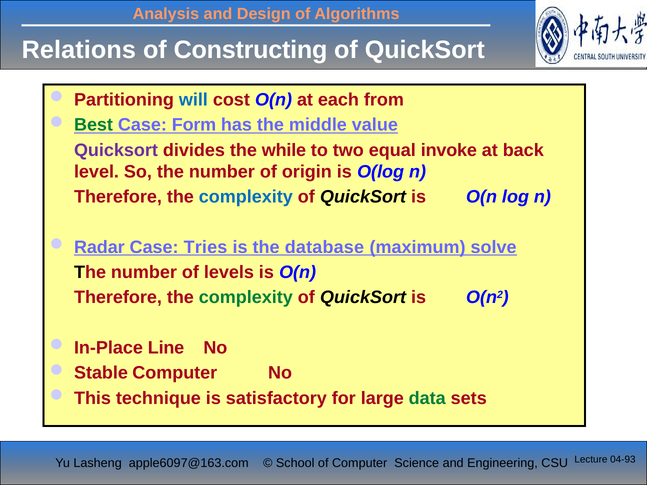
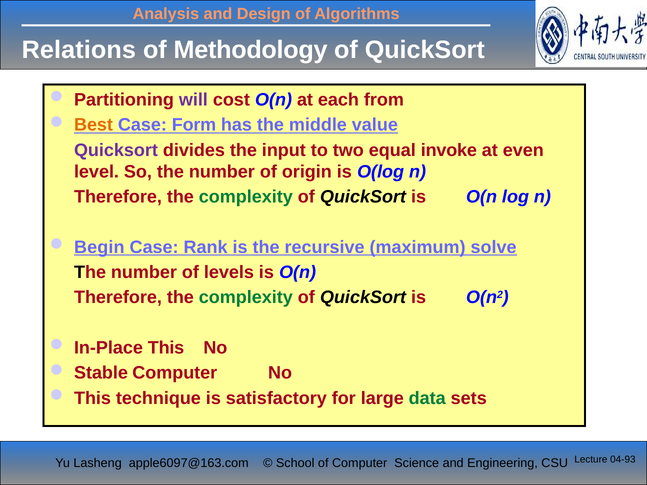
Constructing: Constructing -> Methodology (251, 50)
will colour: blue -> purple (193, 100)
Best colour: green -> orange (94, 125)
while: while -> input (284, 150)
back: back -> even (523, 150)
complexity colour: blue -> green (246, 197)
Radar: Radar -> Begin (99, 247)
Tries: Tries -> Rank (206, 247)
database: database -> recursive (325, 247)
In-Place Line: Line -> This (166, 348)
